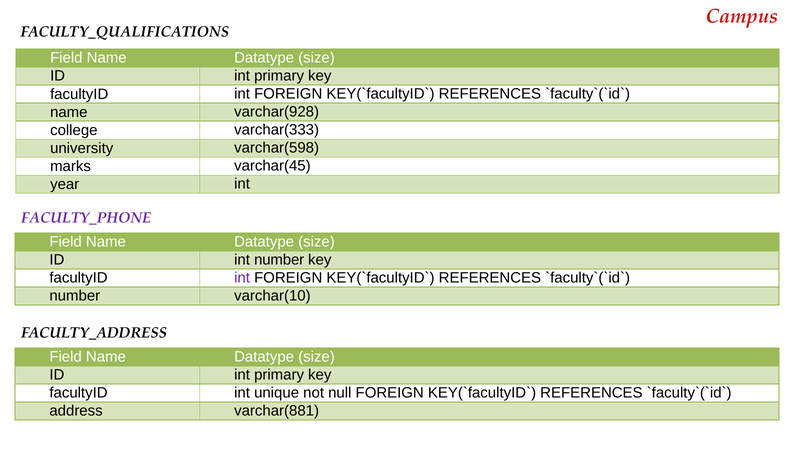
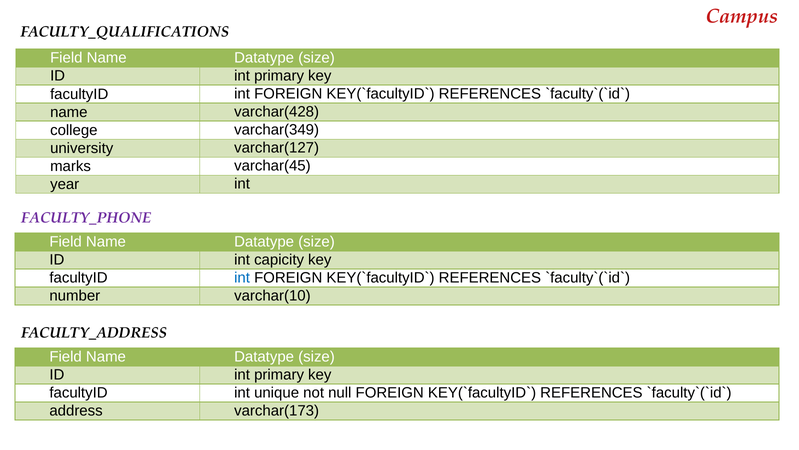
varchar(928: varchar(928 -> varchar(428 (277, 112)
varchar(333: varchar(333 -> varchar(349 (277, 130)
varchar(598: varchar(598 -> varchar(127 (277, 148)
int number: number -> capicity (279, 259)
int colour: purple -> blue (242, 277)
varchar(881: varchar(881 -> varchar(173 (277, 410)
